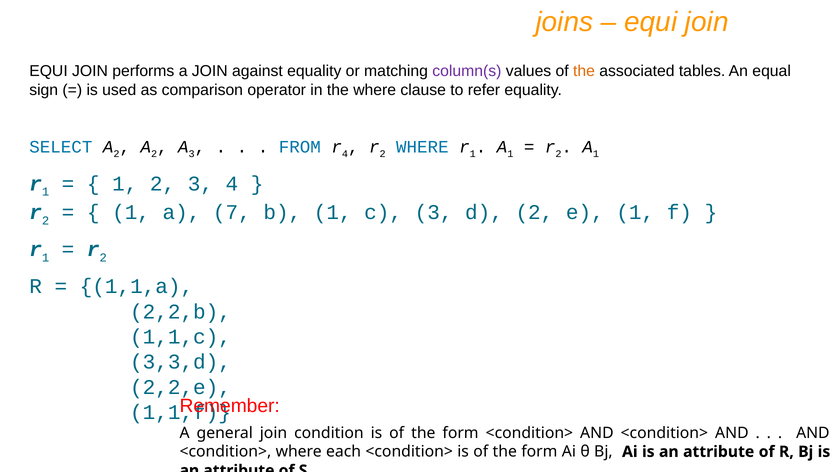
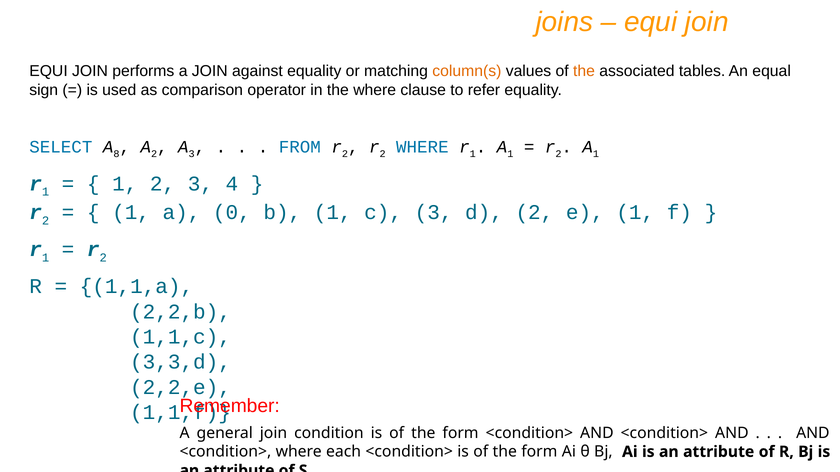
column(s colour: purple -> orange (467, 71)
SELECT A 2: 2 -> 8 (116, 154)
FROM r 4: 4 -> 2 (345, 154)
7: 7 -> 0 (232, 213)
